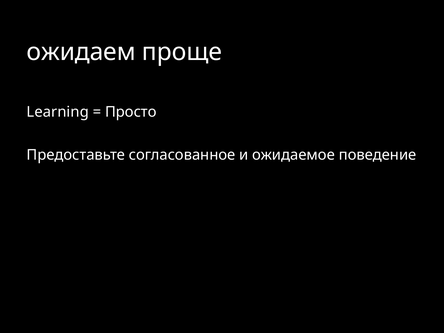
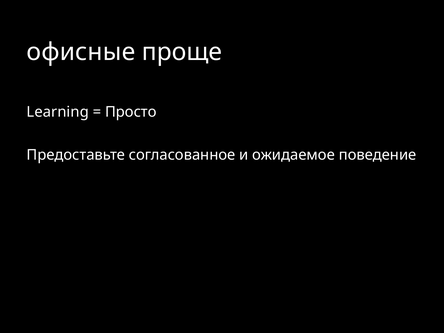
ожидаем: ожидаем -> офисные (81, 52)
